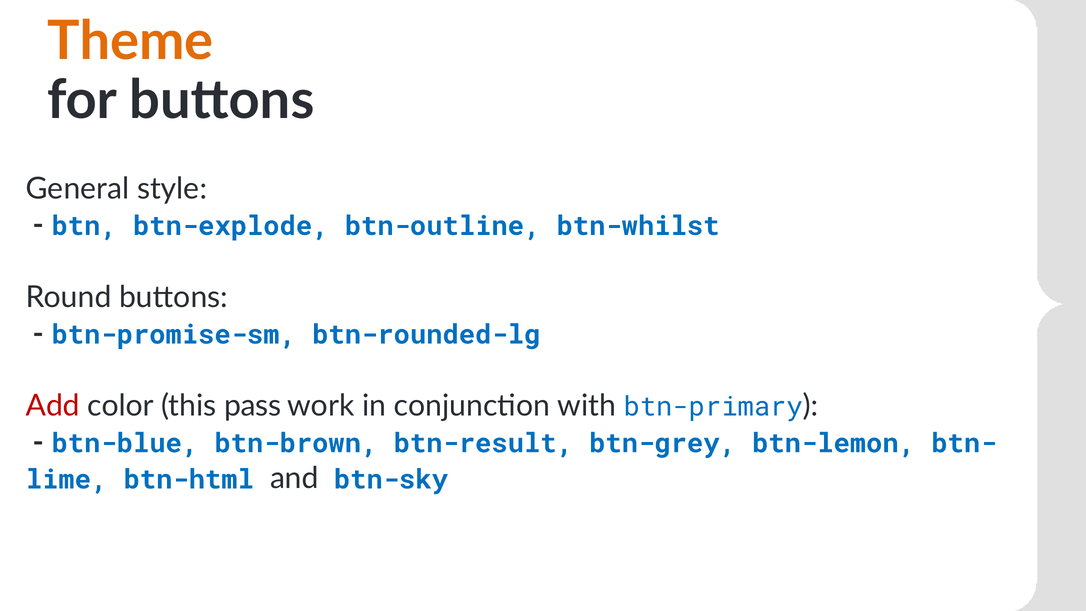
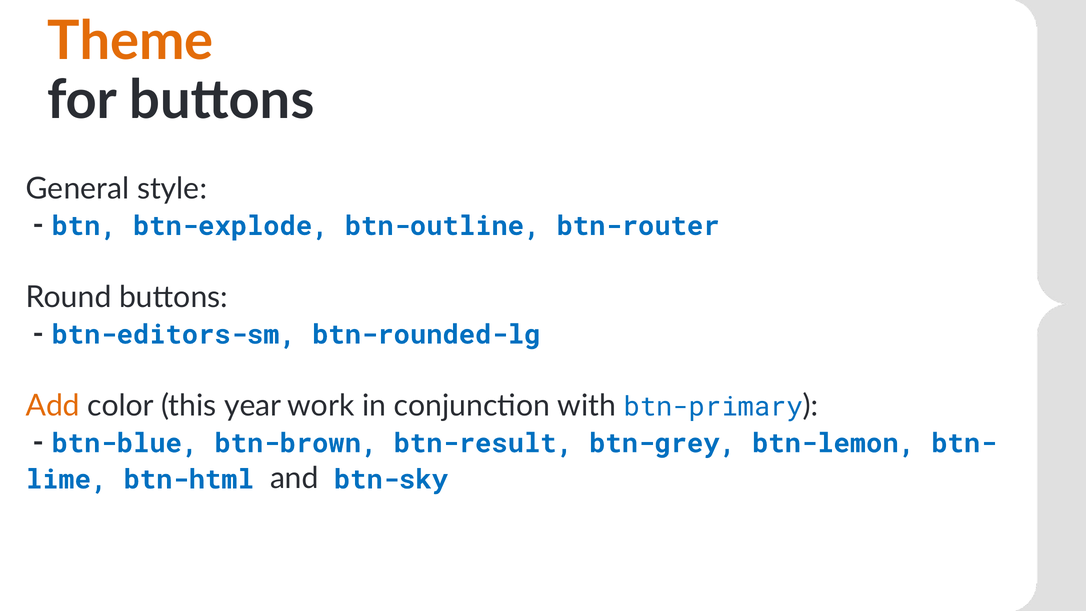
btn-whilst: btn-whilst -> btn-router (638, 226)
btn-promise-sm: btn-promise-sm -> btn-editors-sm (174, 335)
Add colour: red -> orange (53, 406)
pass: pass -> year (253, 406)
